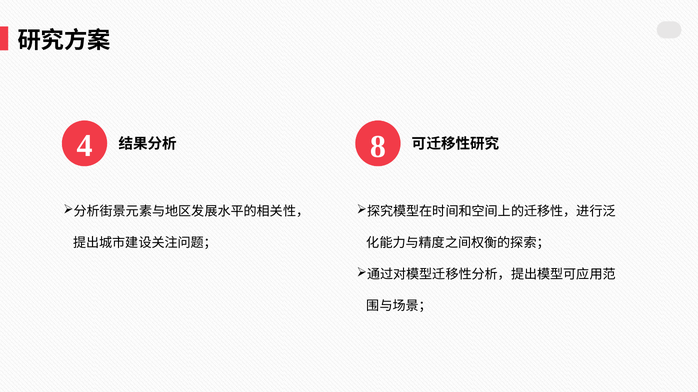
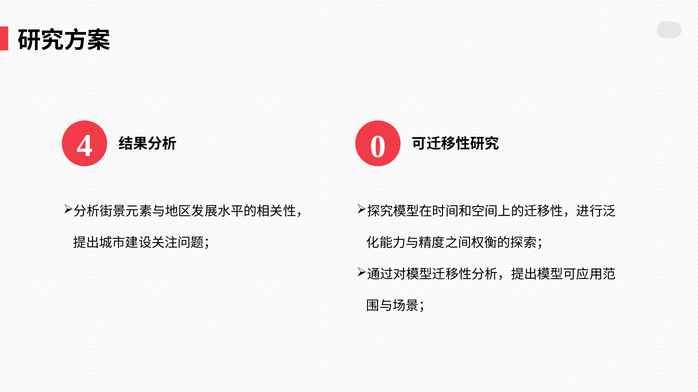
8: 8 -> 0 (378, 147)
